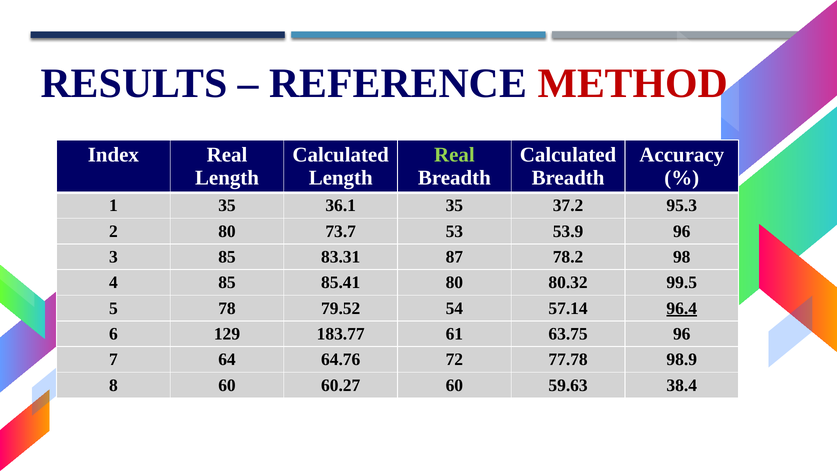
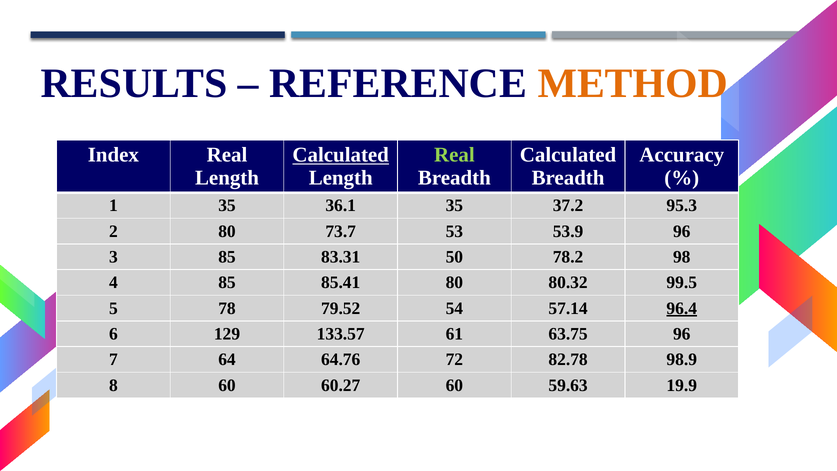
METHOD colour: red -> orange (633, 83)
Calculated underline: none -> present (341, 155)
87: 87 -> 50 (454, 257)
183.77: 183.77 -> 133.57 (341, 334)
77.78: 77.78 -> 82.78 (568, 359)
38.4: 38.4 -> 19.9 (682, 385)
